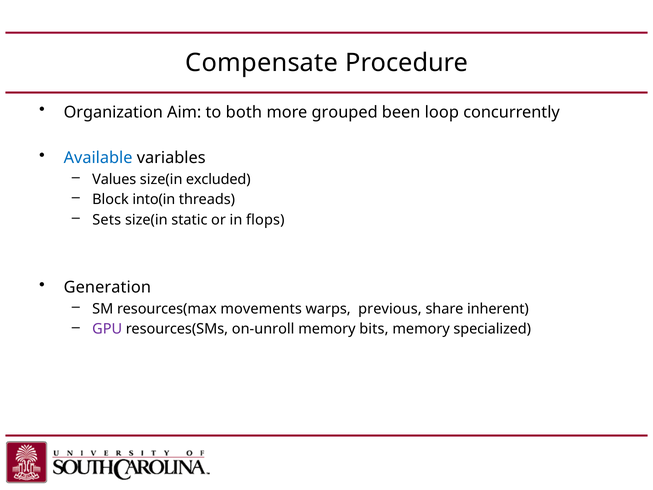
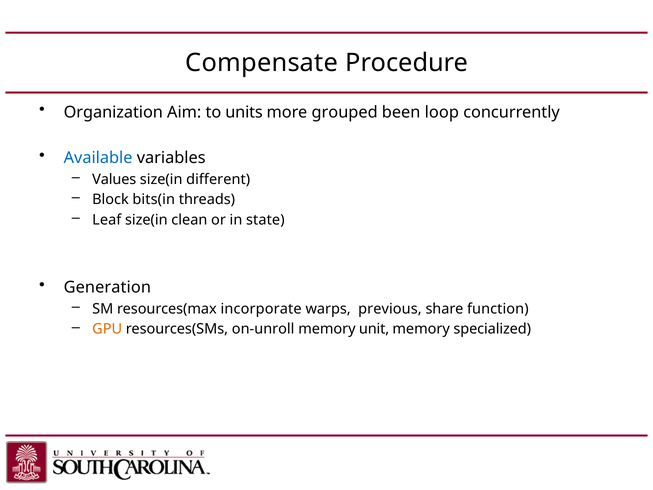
both: both -> units (244, 112)
excluded: excluded -> different (218, 179)
into(in: into(in -> bits(in (154, 199)
Sets: Sets -> Leaf (107, 220)
static: static -> clean (189, 220)
flops: flops -> state (265, 220)
movements: movements -> incorporate (261, 309)
inherent: inherent -> function (498, 309)
GPU colour: purple -> orange (107, 329)
bits: bits -> unit (374, 329)
